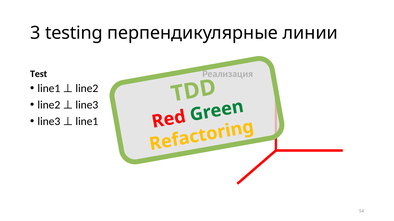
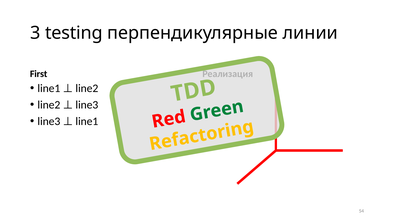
Test: Test -> First (39, 74)
